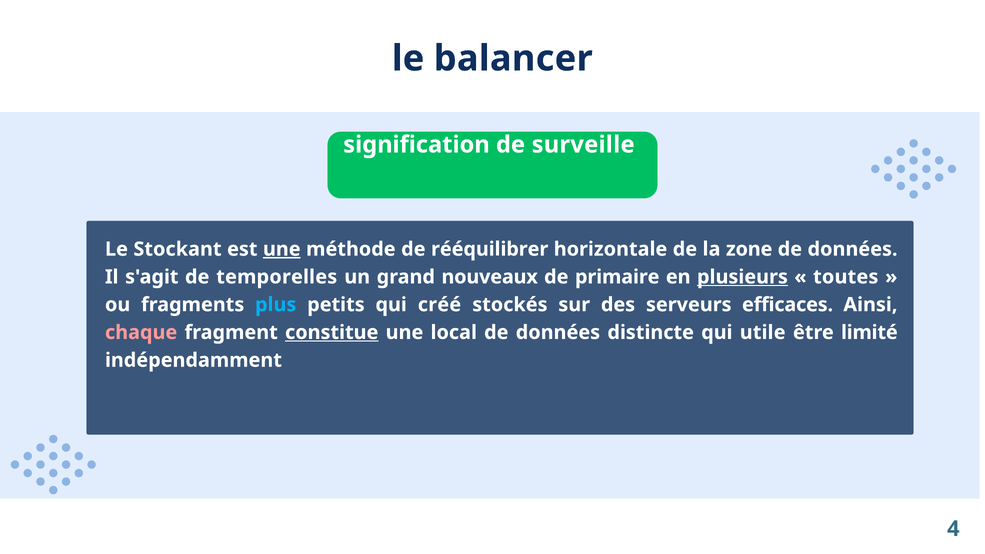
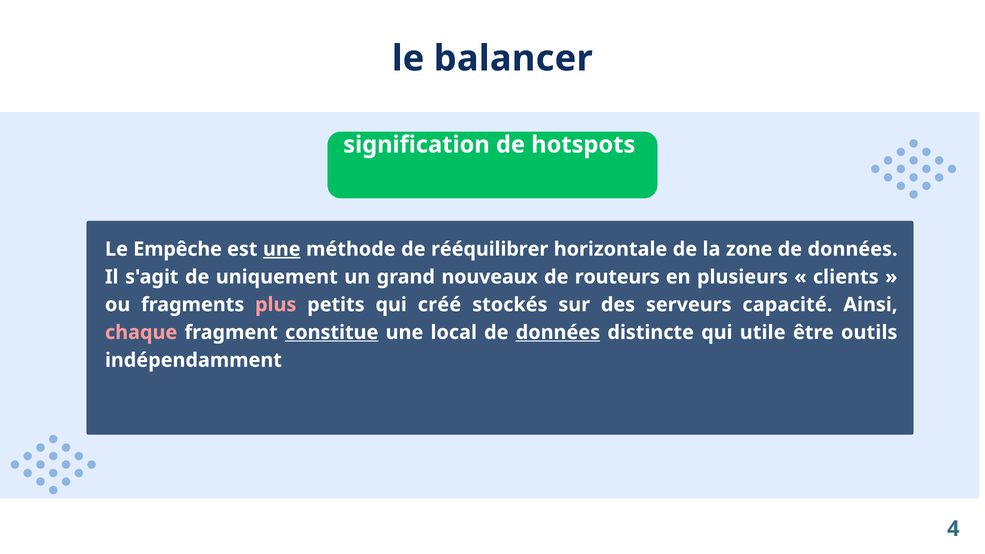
surveille: surveille -> hotspots (583, 145)
Stockant: Stockant -> Empêche (178, 249)
temporelles: temporelles -> uniquement (277, 277)
primaire: primaire -> routeurs (617, 277)
plusieurs underline: present -> none (742, 277)
toutes: toutes -> clients (846, 277)
plus colour: light blue -> pink (276, 305)
efficaces: efficaces -> capacité (787, 305)
données underline: none -> present (558, 332)
limité: limité -> outils (869, 332)
